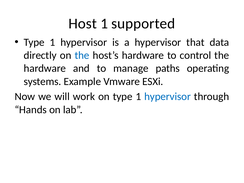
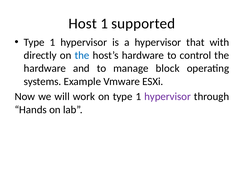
data: data -> with (219, 42)
paths: paths -> block (168, 68)
hypervisor colour: blue -> purple (168, 97)
